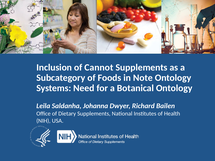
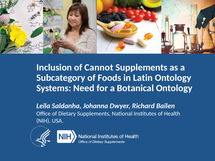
Note: Note -> Latin (143, 78)
